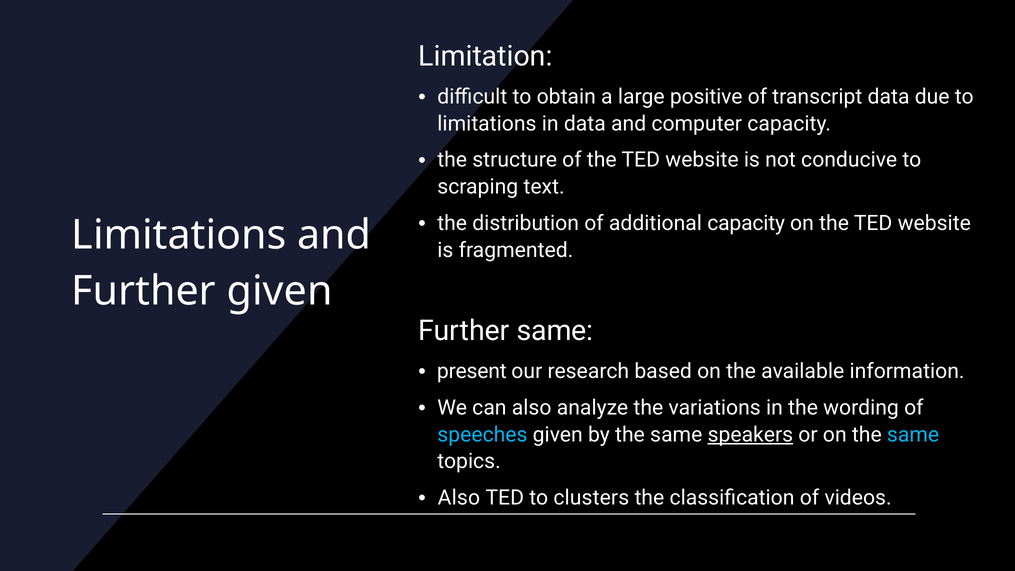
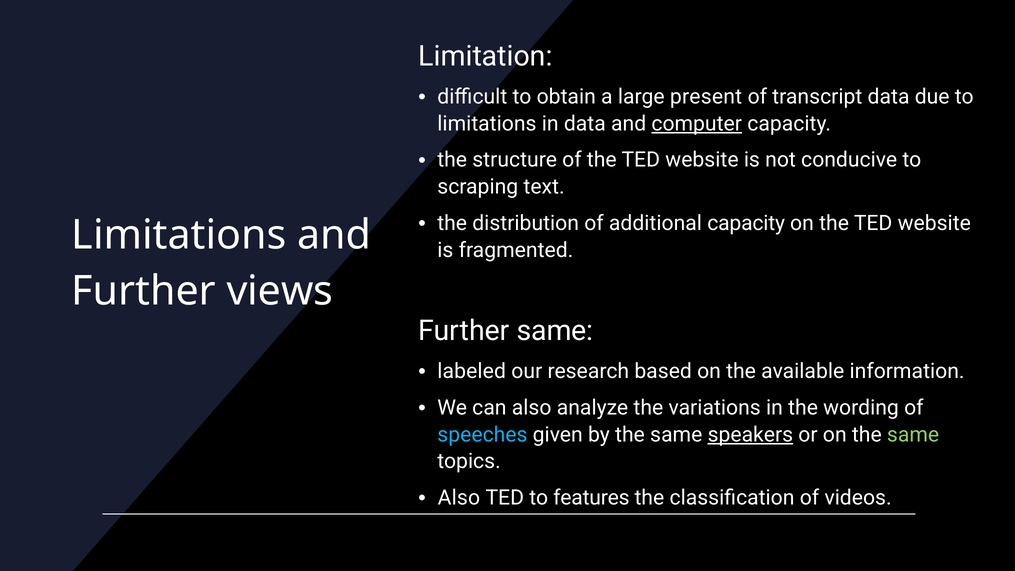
positive: positive -> present (706, 97)
computer underline: none -> present (697, 124)
Further given: given -> views (280, 291)
present: present -> labeled (472, 371)
same colour: light blue -> light green (913, 435)
clusters: clusters -> features (591, 498)
